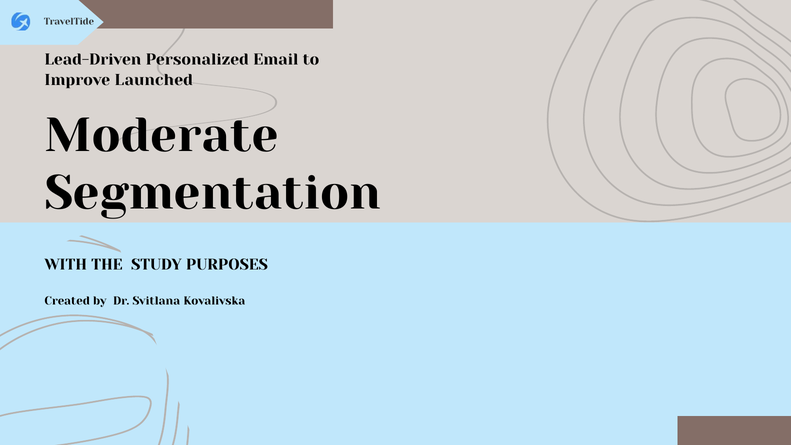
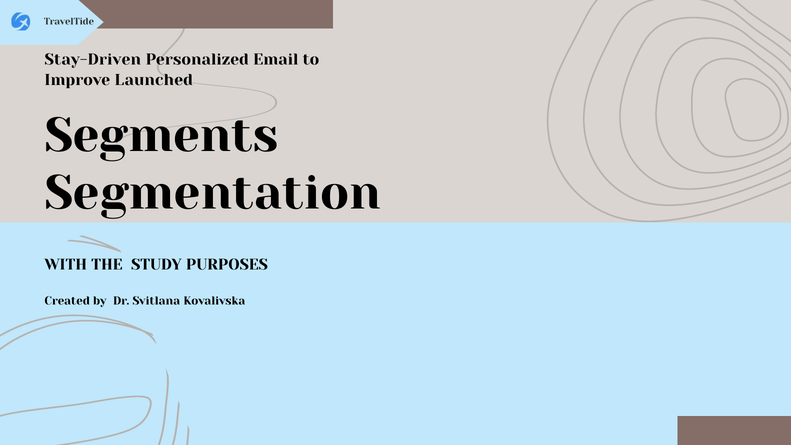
Lead-Driven: Lead-Driven -> Stay-Driven (93, 60)
Moderate: Moderate -> Segments (161, 135)
